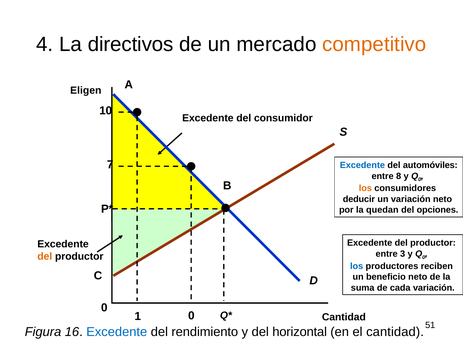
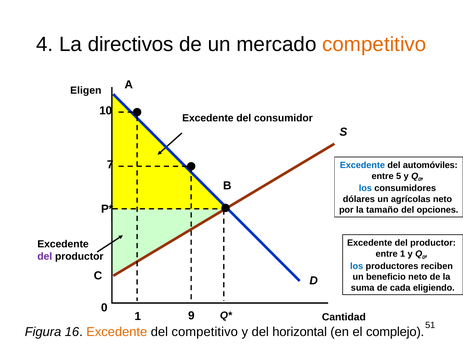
8: 8 -> 5 (399, 176)
los colour: orange -> blue (365, 188)
deducir: deducir -> dólares (359, 199)
un variación: variación -> agrícolas (411, 199)
quedan: quedan -> tamaño (382, 210)
entre 3: 3 -> 1 (403, 253)
del colour: orange -> purple (45, 256)
cada variación: variación -> eligiendo (434, 287)
1 0: 0 -> 9 (191, 315)
Excedente colour: blue -> orange (117, 331)
del rendimiento: rendimiento -> competitivo (205, 331)
el cantidad: cantidad -> complejo (395, 331)
